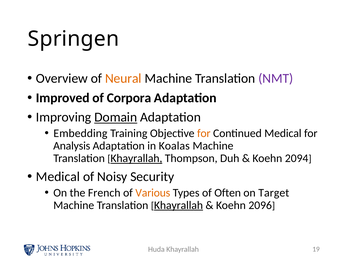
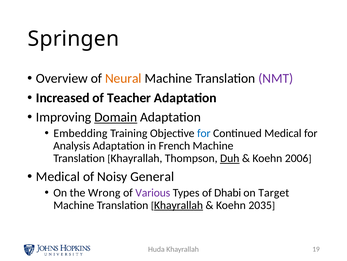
Improved: Improved -> Increased (63, 98)
Corpora: Corpora -> Teacher (129, 98)
for colour: orange -> blue (204, 133)
Koalas: Koalas -> French (174, 145)
Khayrallah underline: present -> none (136, 158)
Duh underline: none -> present (230, 158)
2094: 2094 -> 2006 (297, 158)
Security: Security -> General (152, 176)
French: French -> Wrong (104, 192)
Various colour: orange -> purple (153, 192)
Often: Often -> Dhabi (228, 192)
2096: 2096 -> 2035 (260, 205)
